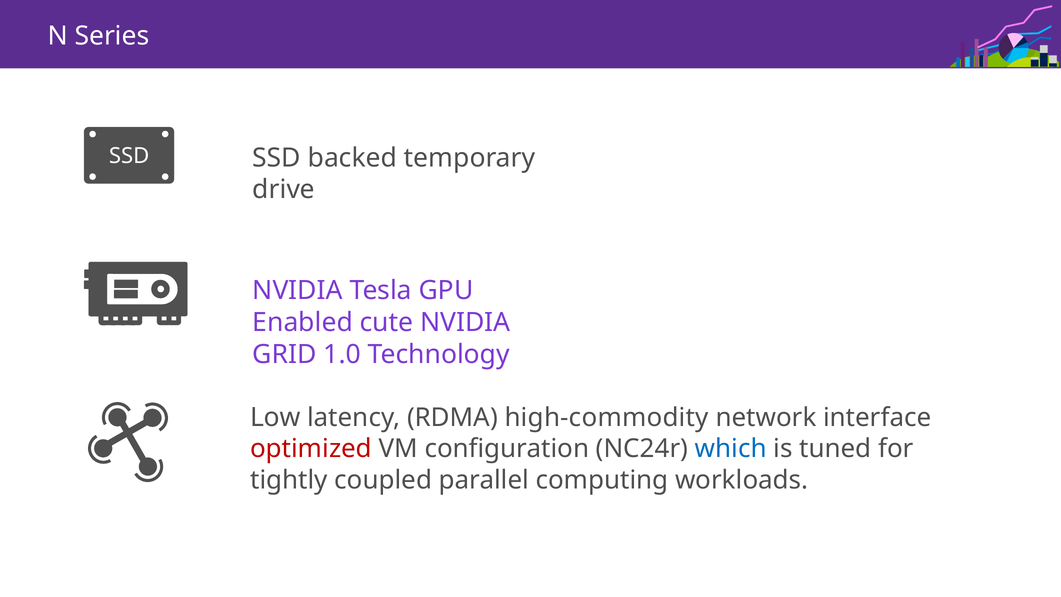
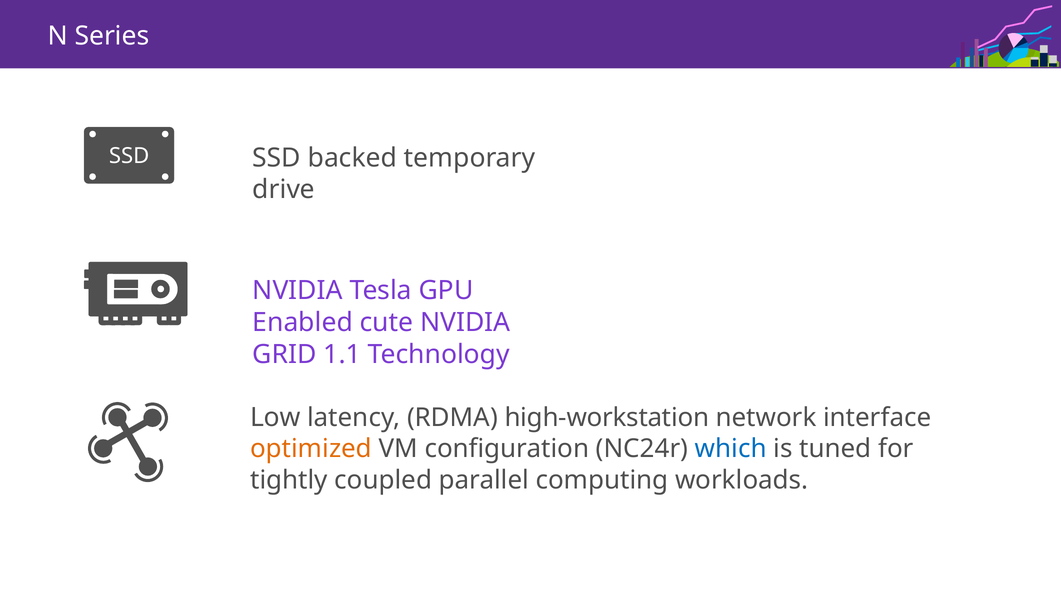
1.0: 1.0 -> 1.1 (342, 354)
high-commodity: high-commodity -> high-workstation (607, 417)
optimized colour: red -> orange (311, 449)
